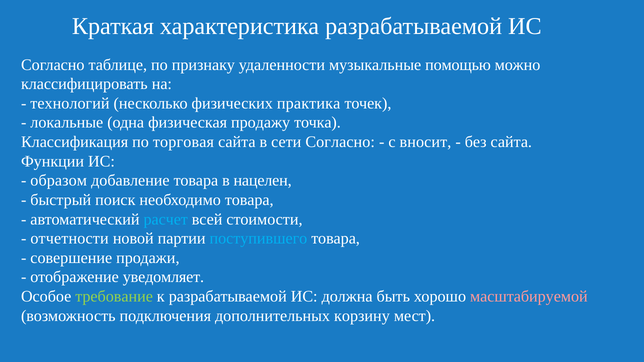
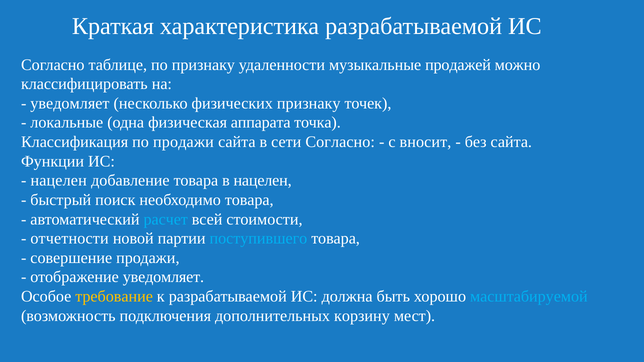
помощью: помощью -> продажей (458, 65)
технологий: технологий -> уведомляет (70, 103)
физических практика: практика -> признаку (309, 103)
продажу: продажу -> аппарата (261, 123)
по торговая: торговая -> продажи (183, 142)
образом: образом -> нацелен (59, 181)
требование colour: light green -> yellow (114, 297)
масштабируемой colour: pink -> light blue (529, 297)
